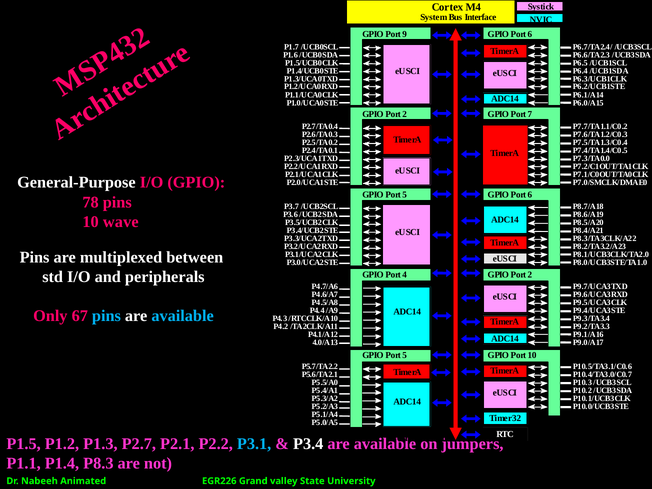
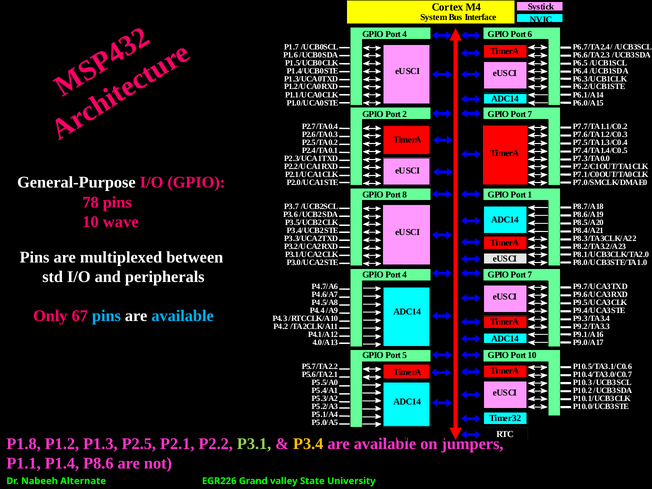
9: 9 -> 4 (405, 34)
5: 5 -> 8 (405, 195)
6: 6 -> 1 (530, 195)
2: 2 -> 7 (530, 275)
P1.5: P1.5 -> P1.8 (24, 444)
P2.7: P2.7 -> P2.5 (139, 444)
P3.1 colour: light blue -> light green (254, 444)
P3.4 colour: white -> yellow (308, 444)
P8.3: P8.3 -> P8.6 (98, 463)
Animated: Animated -> Alternate (83, 481)
